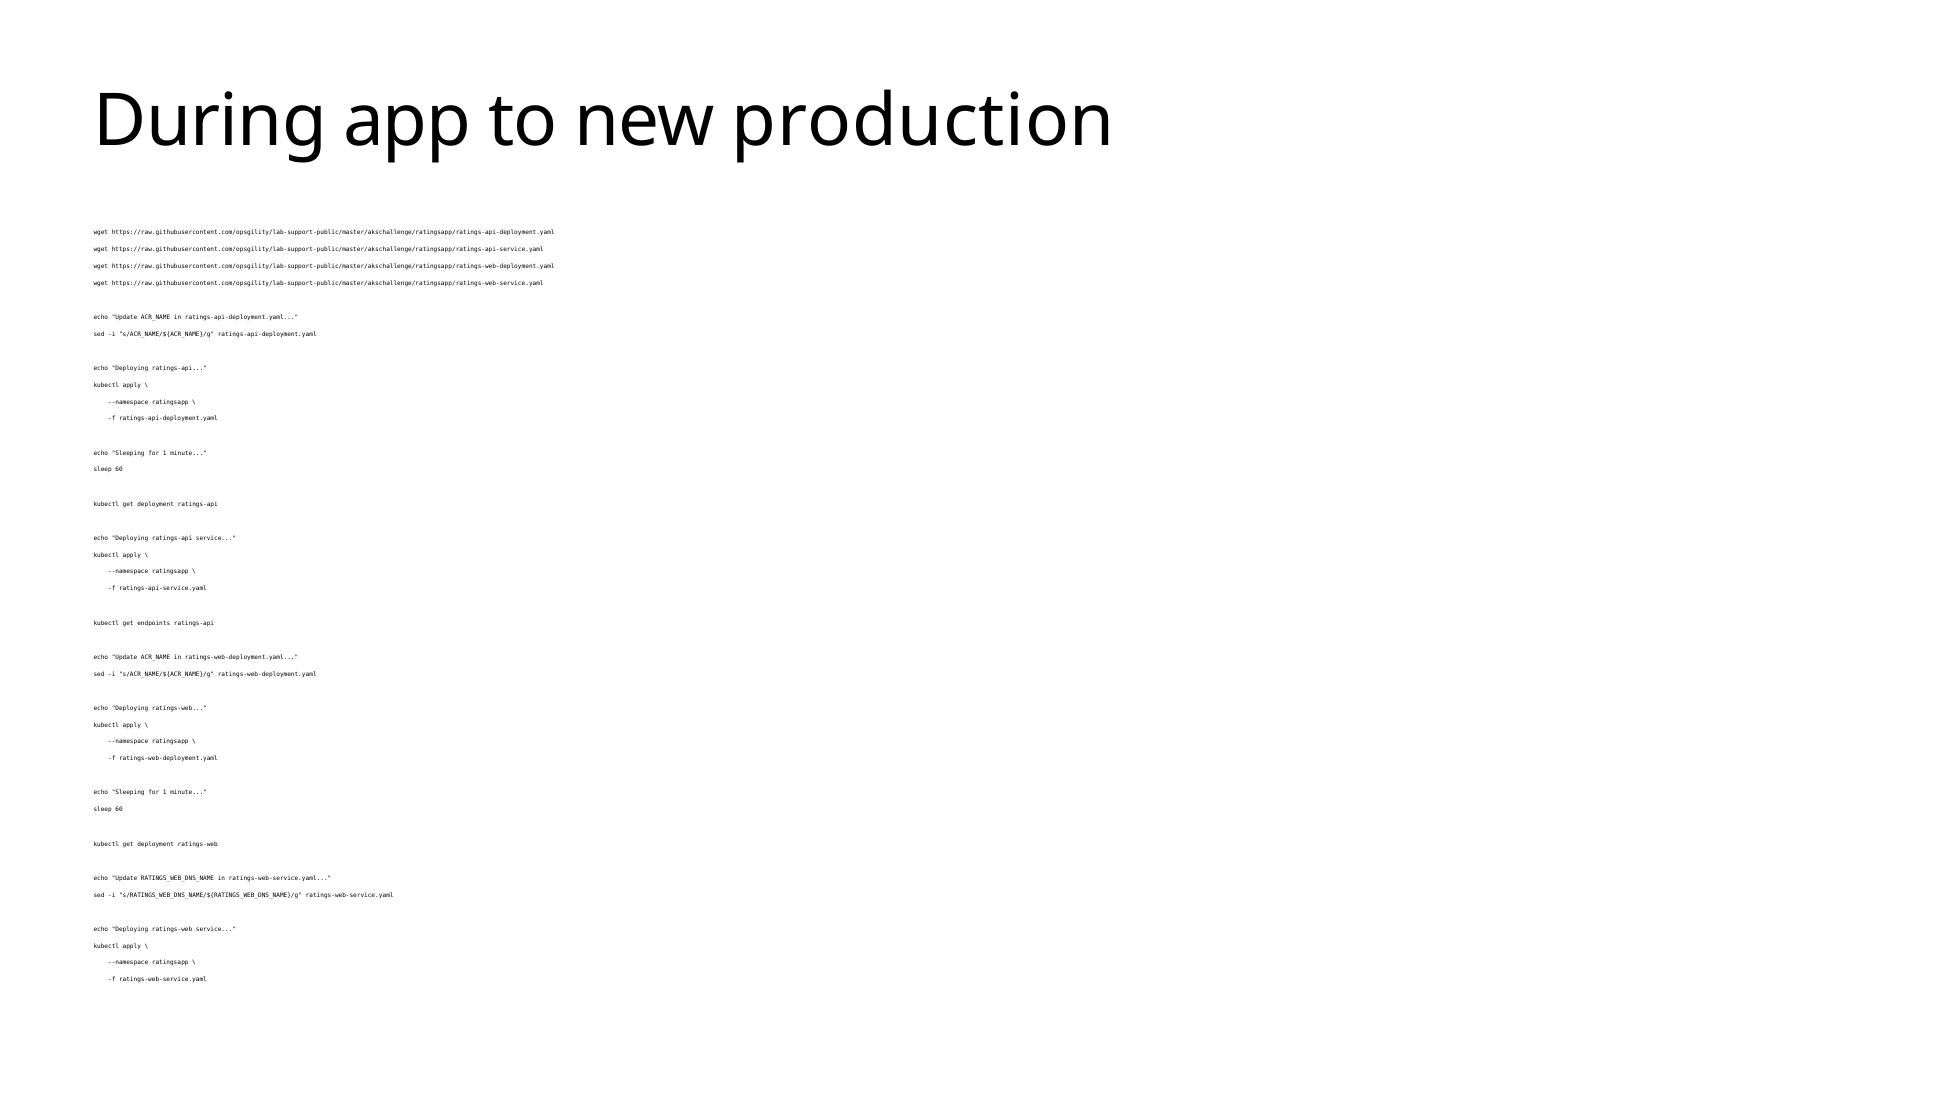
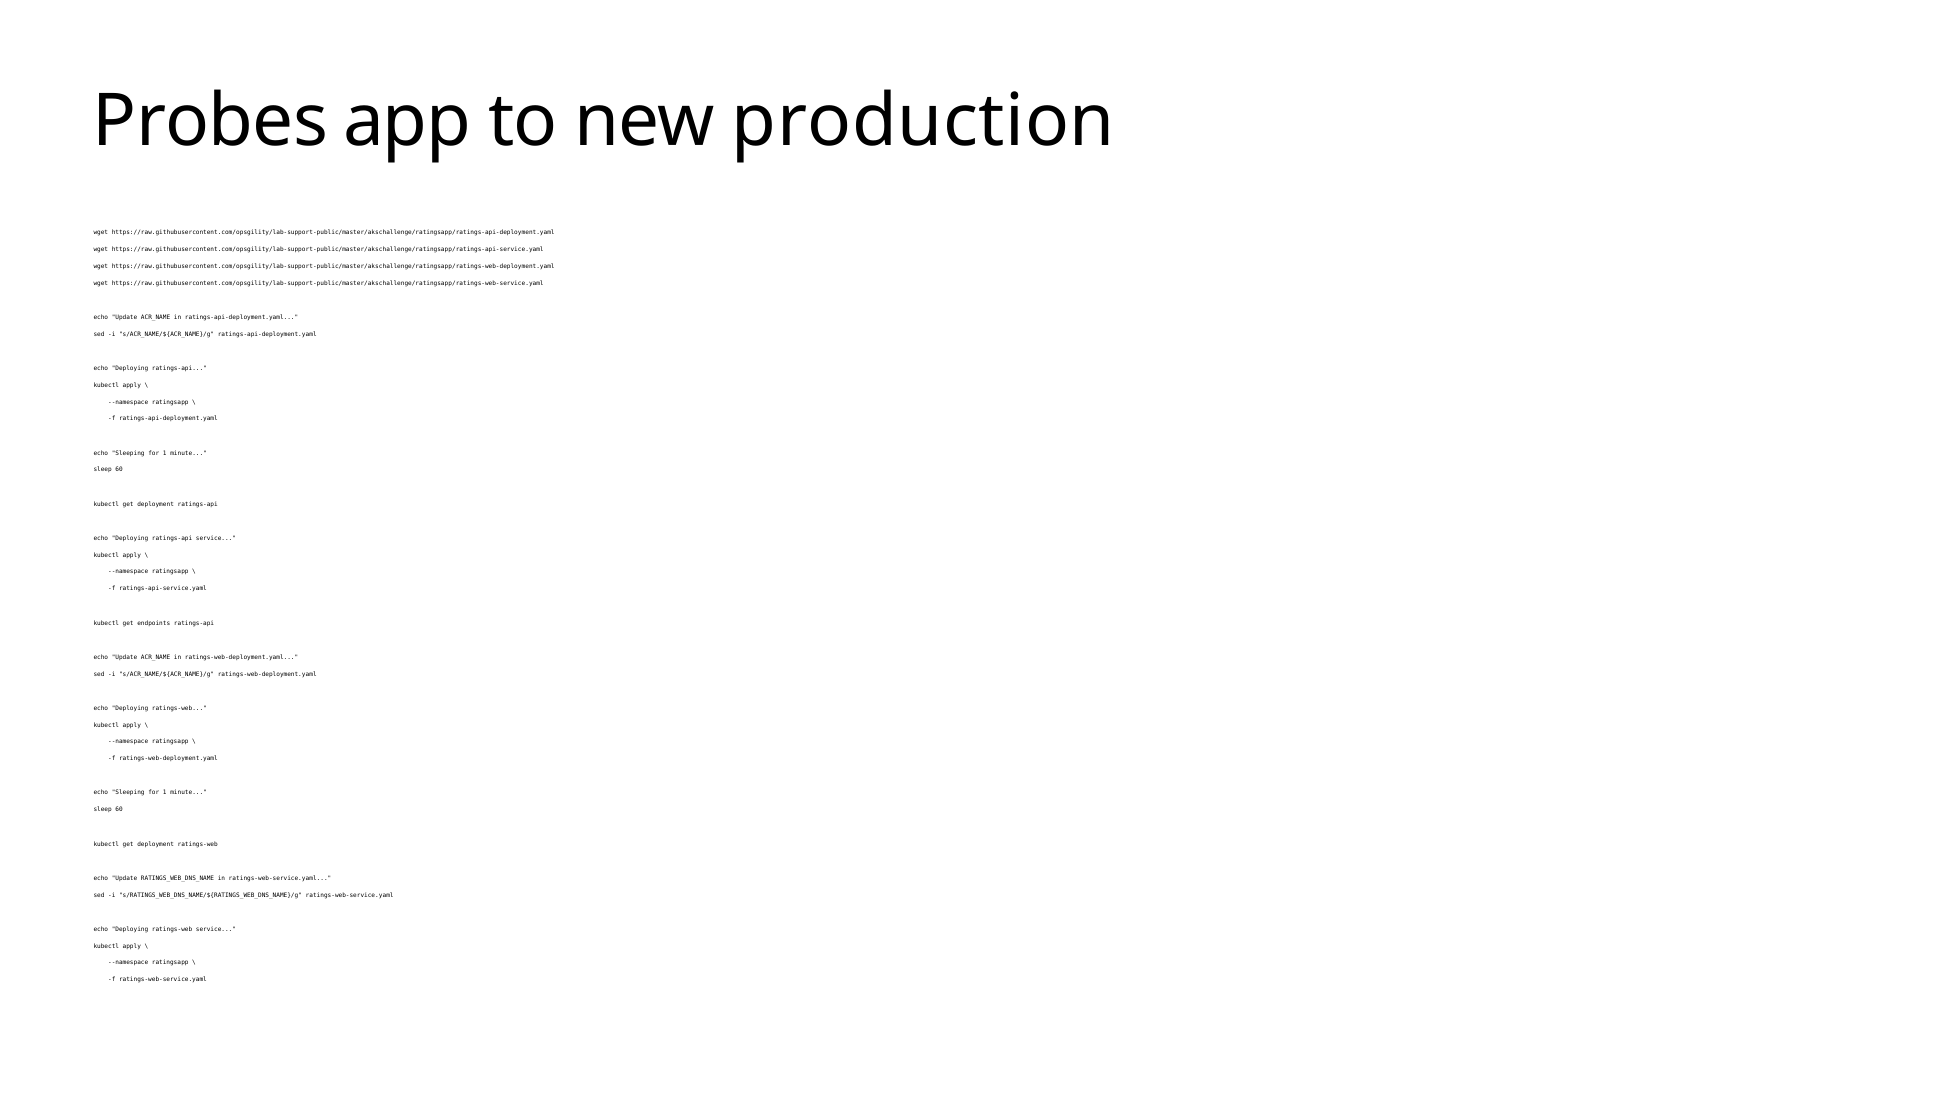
During: During -> Probes (210, 122)
